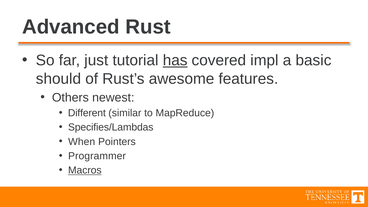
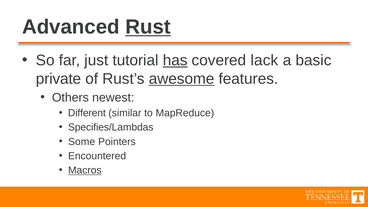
Rust underline: none -> present (148, 27)
impl: impl -> lack (264, 60)
should: should -> private (59, 79)
awesome underline: none -> present (182, 79)
When: When -> Some (82, 142)
Programmer: Programmer -> Encountered (97, 156)
